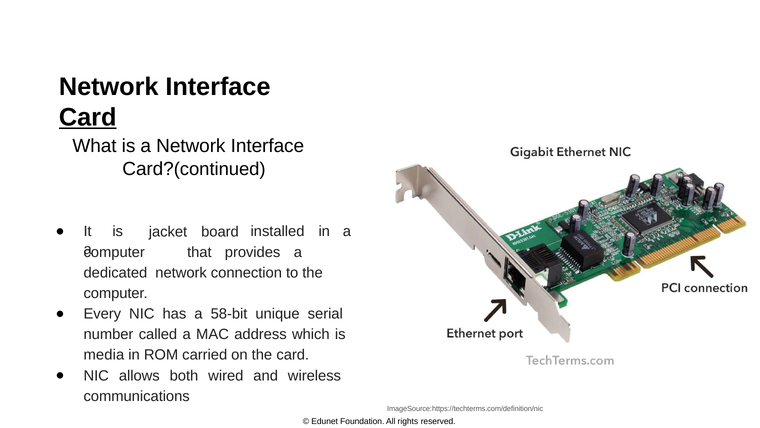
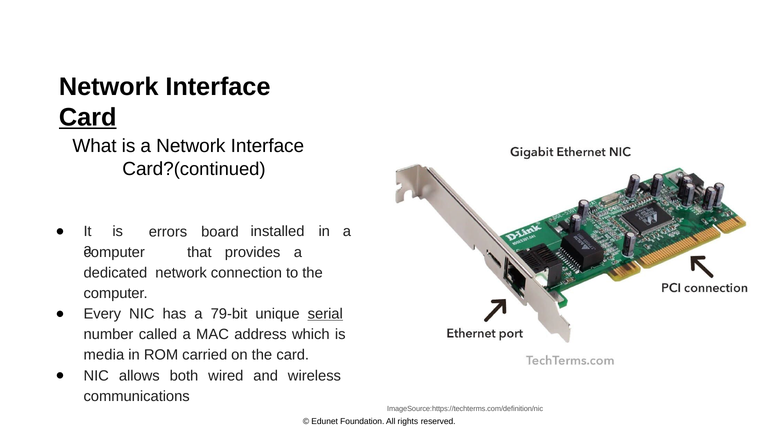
jacket: jacket -> errors (168, 231)
58-bit: 58-bit -> 79-bit (229, 314)
serial underline: none -> present (325, 314)
